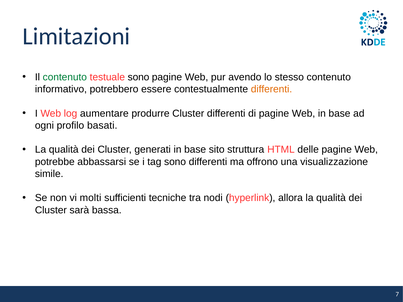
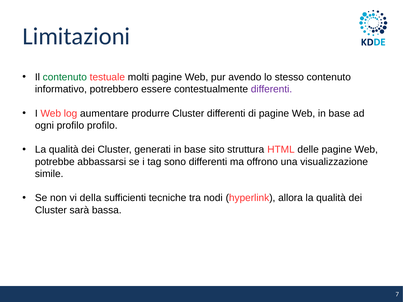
testuale sono: sono -> molti (138, 77)
differenti colour: orange -> purple (271, 89)
profilo basati: basati -> profilo (102, 126)
molti: molti -> della (91, 198)
